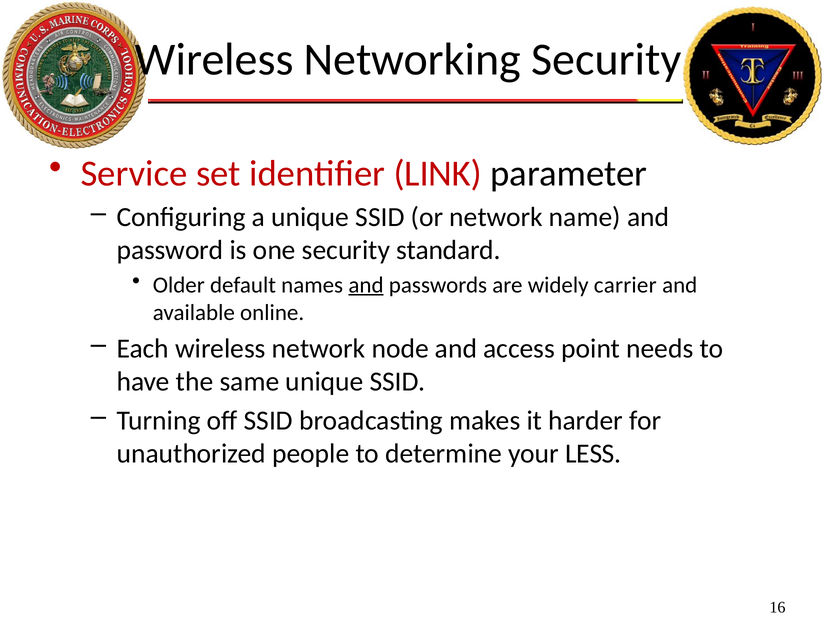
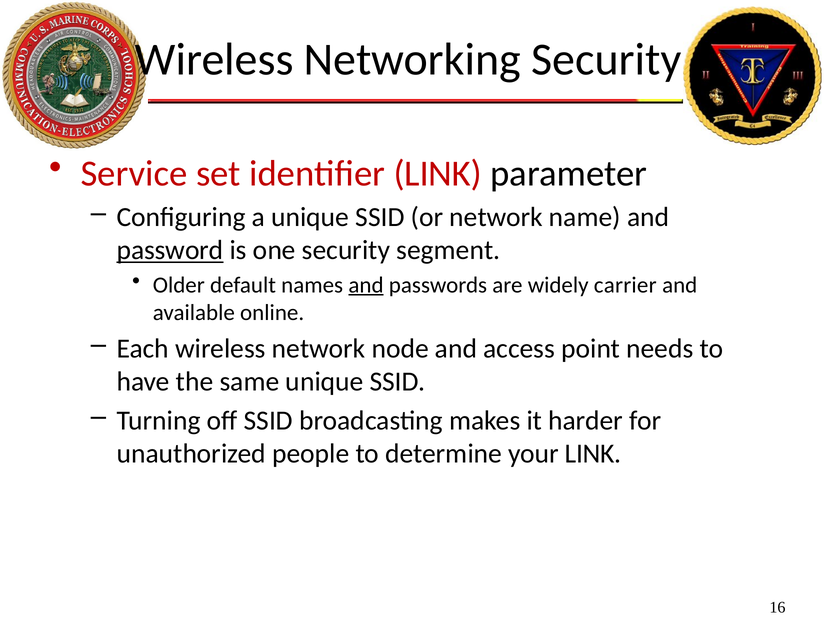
password underline: none -> present (170, 250)
standard: standard -> segment (448, 250)
your LESS: LESS -> LINK (593, 453)
